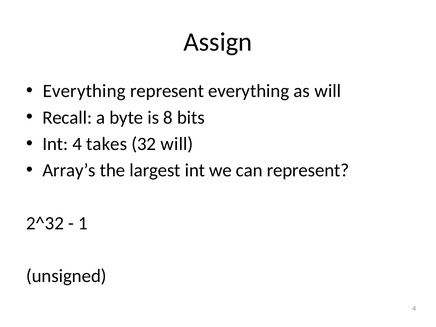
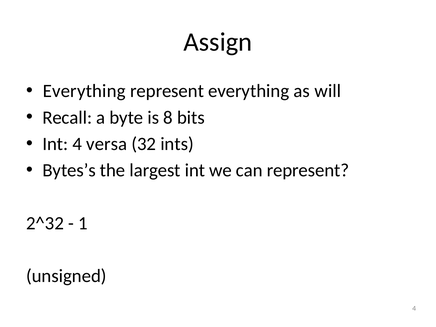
takes: takes -> versa (107, 144)
32 will: will -> ints (177, 144)
Array’s: Array’s -> Bytes’s (69, 170)
